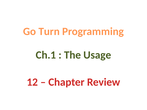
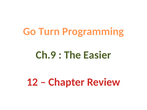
Ch.1: Ch.1 -> Ch.9 (46, 55)
Usage: Usage -> Easier (97, 55)
